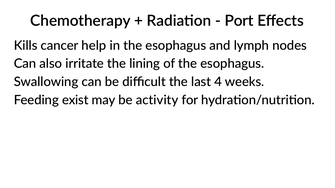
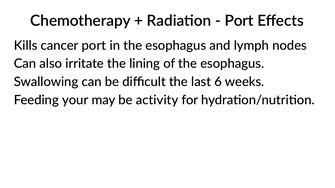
cancer help: help -> port (94, 46)
4: 4 -> 6 (218, 82)
exist: exist -> your (75, 100)
